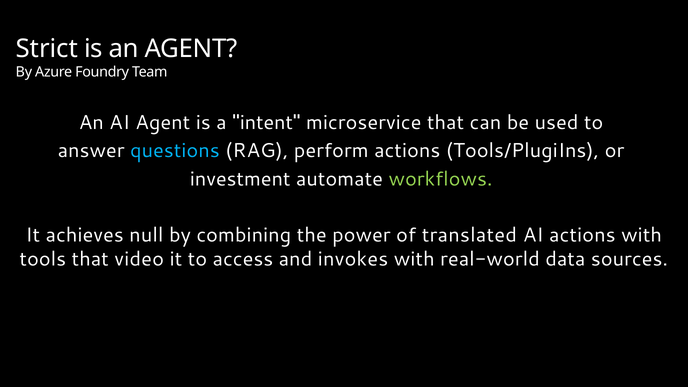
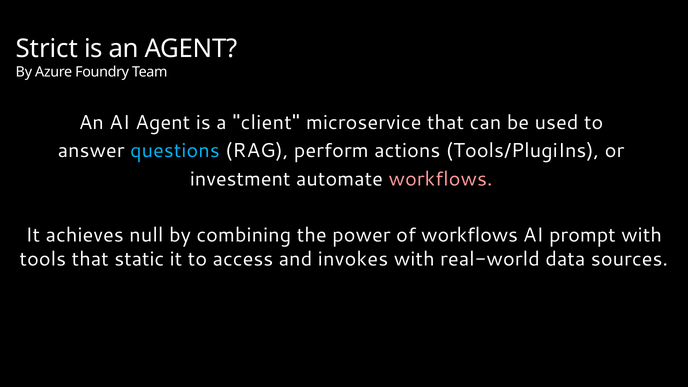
intent: intent -> client (266, 123)
workflows colour: light green -> pink (441, 179)
of translated: translated -> workflows (470, 235)
AI actions: actions -> prompt (582, 235)
video: video -> static (139, 259)
